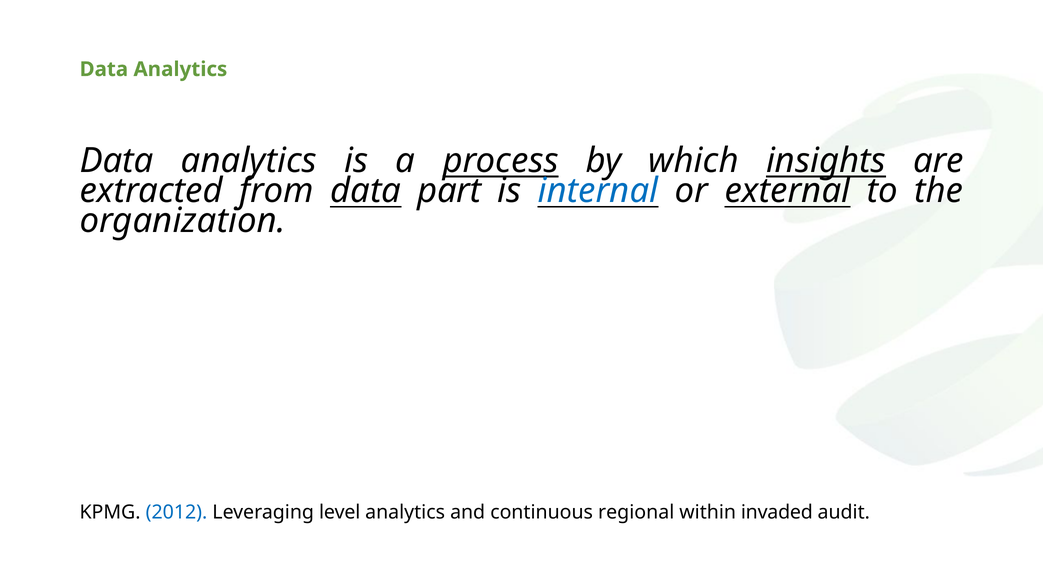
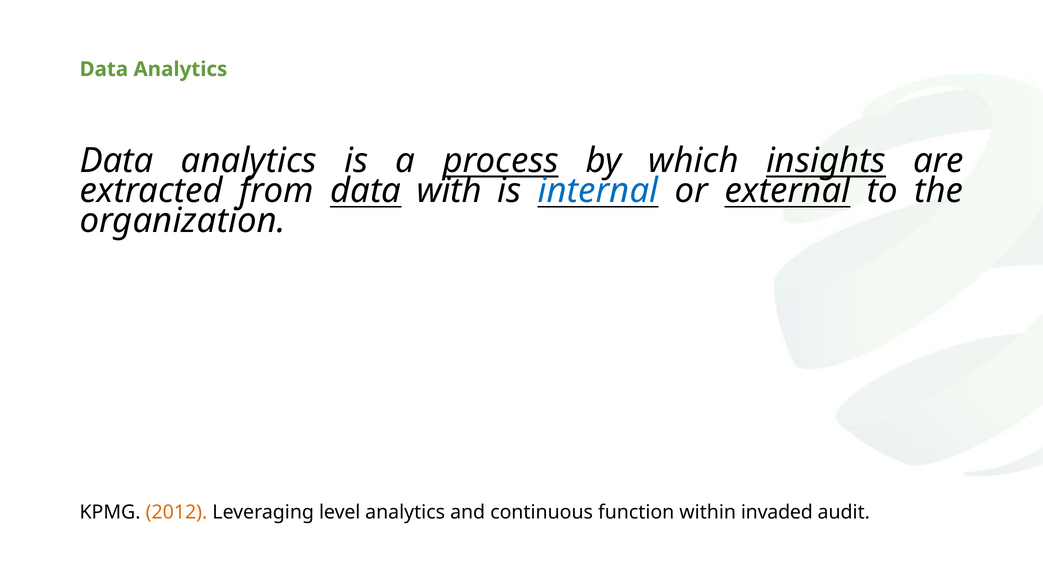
part: part -> with (449, 191)
2012 colour: blue -> orange (177, 512)
regional: regional -> function (636, 512)
